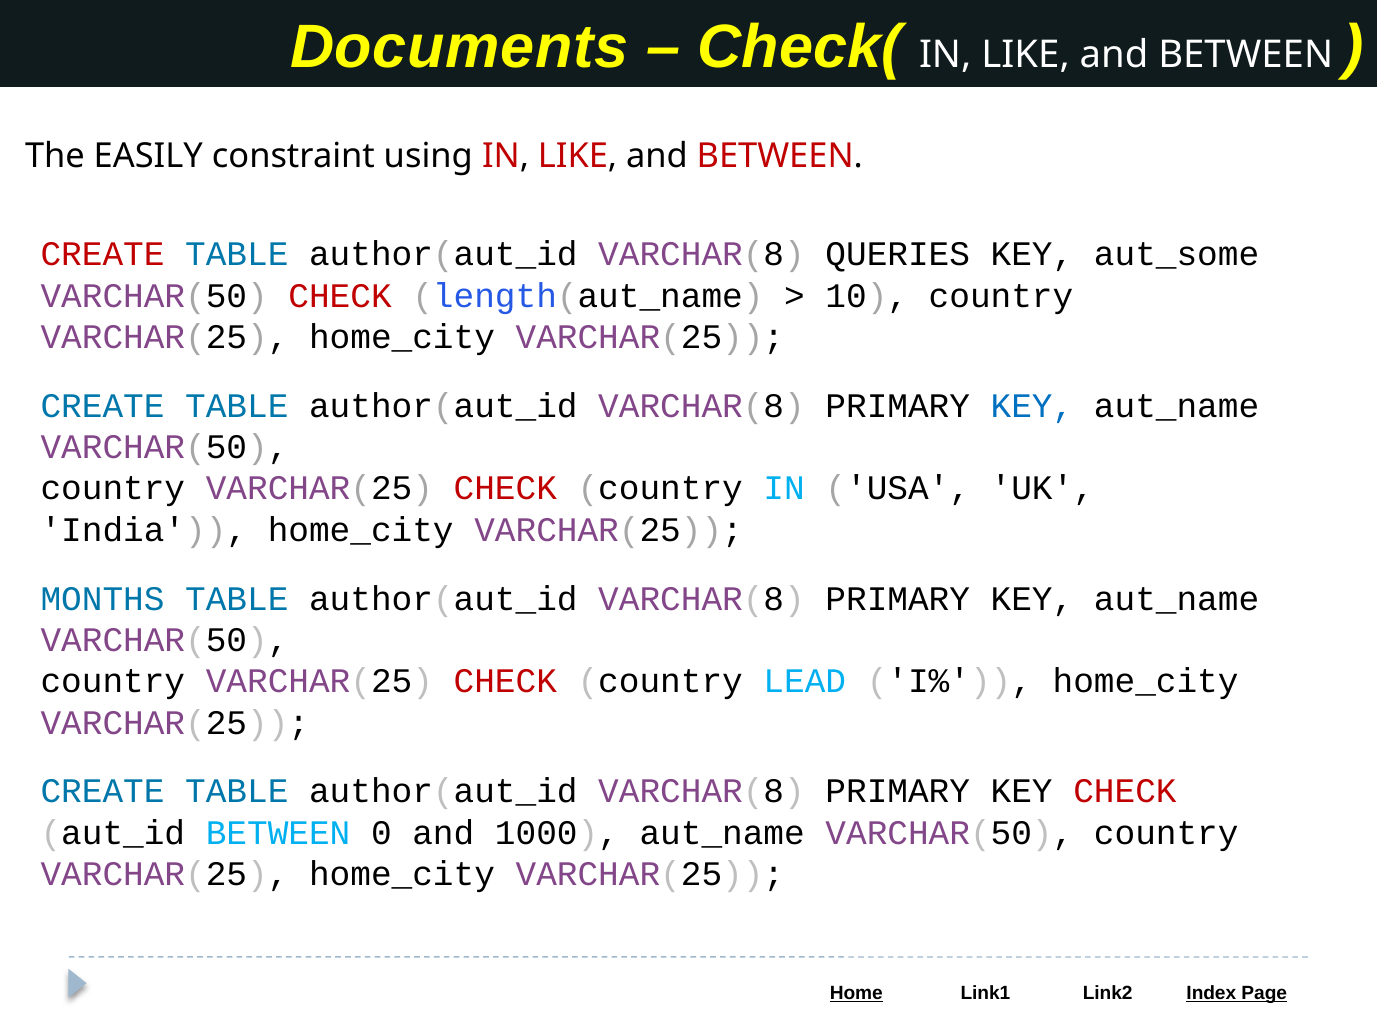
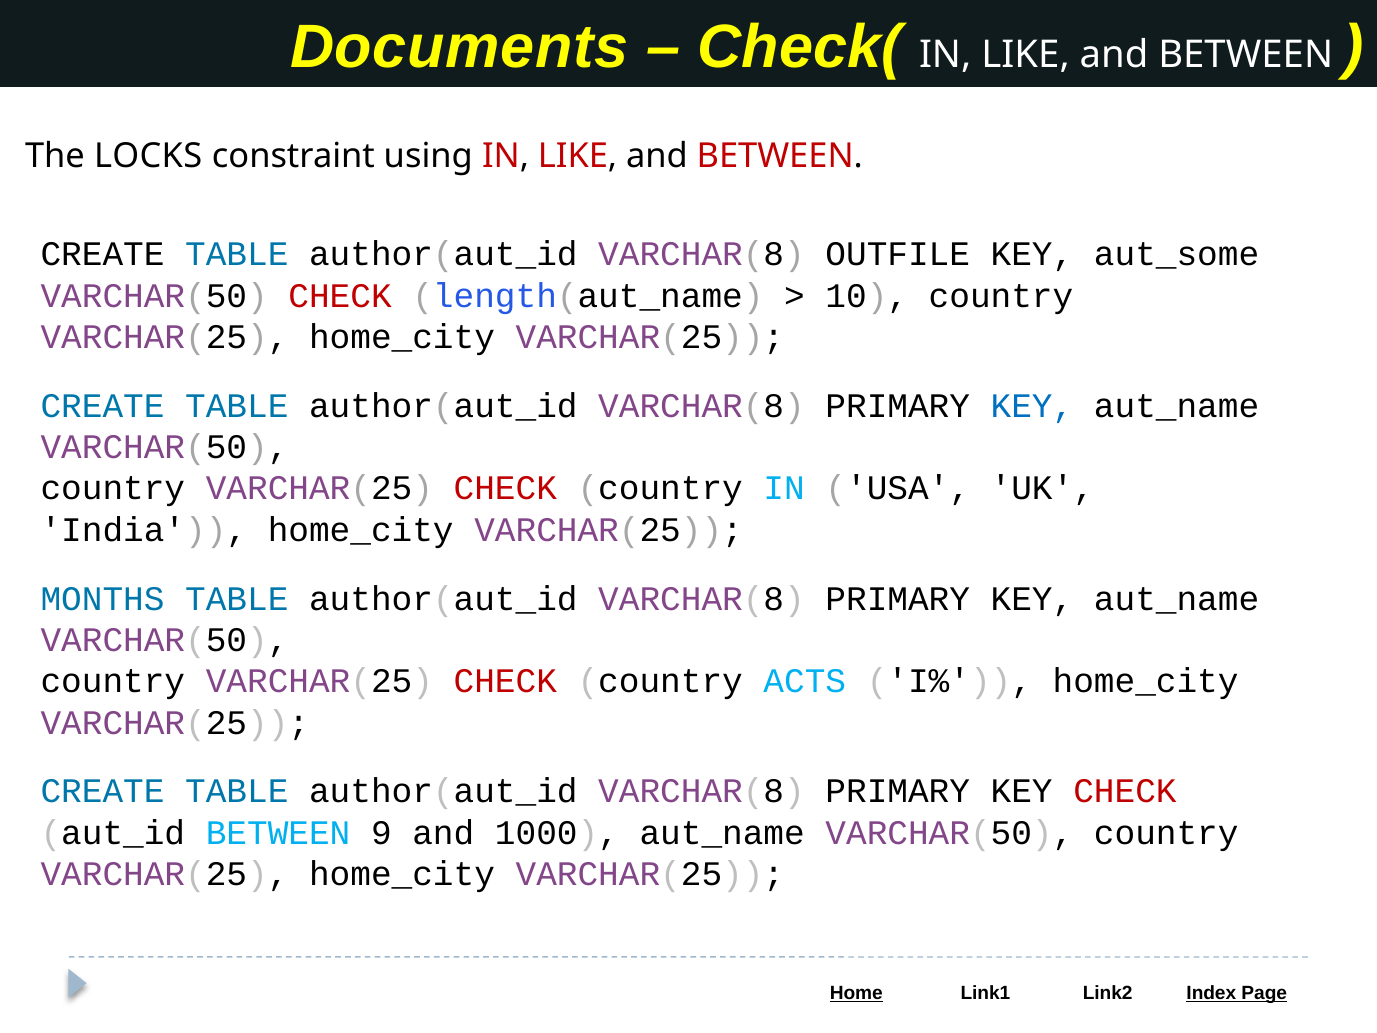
EASILY: EASILY -> LOCKS (148, 156)
CREATE colour: red -> black (103, 254)
QUERIES: QUERIES -> OUTFILE (898, 254)
LEAD: LEAD -> ACTS (805, 681)
0: 0 -> 9 (381, 833)
